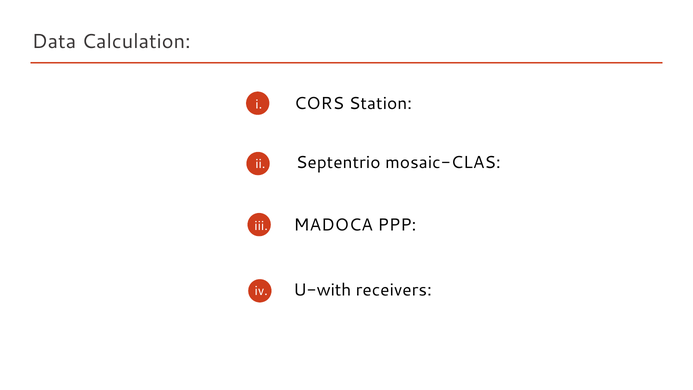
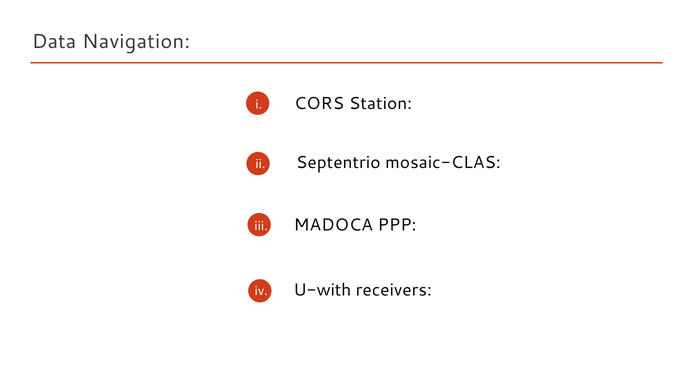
Calculation: Calculation -> Navigation (136, 42)
